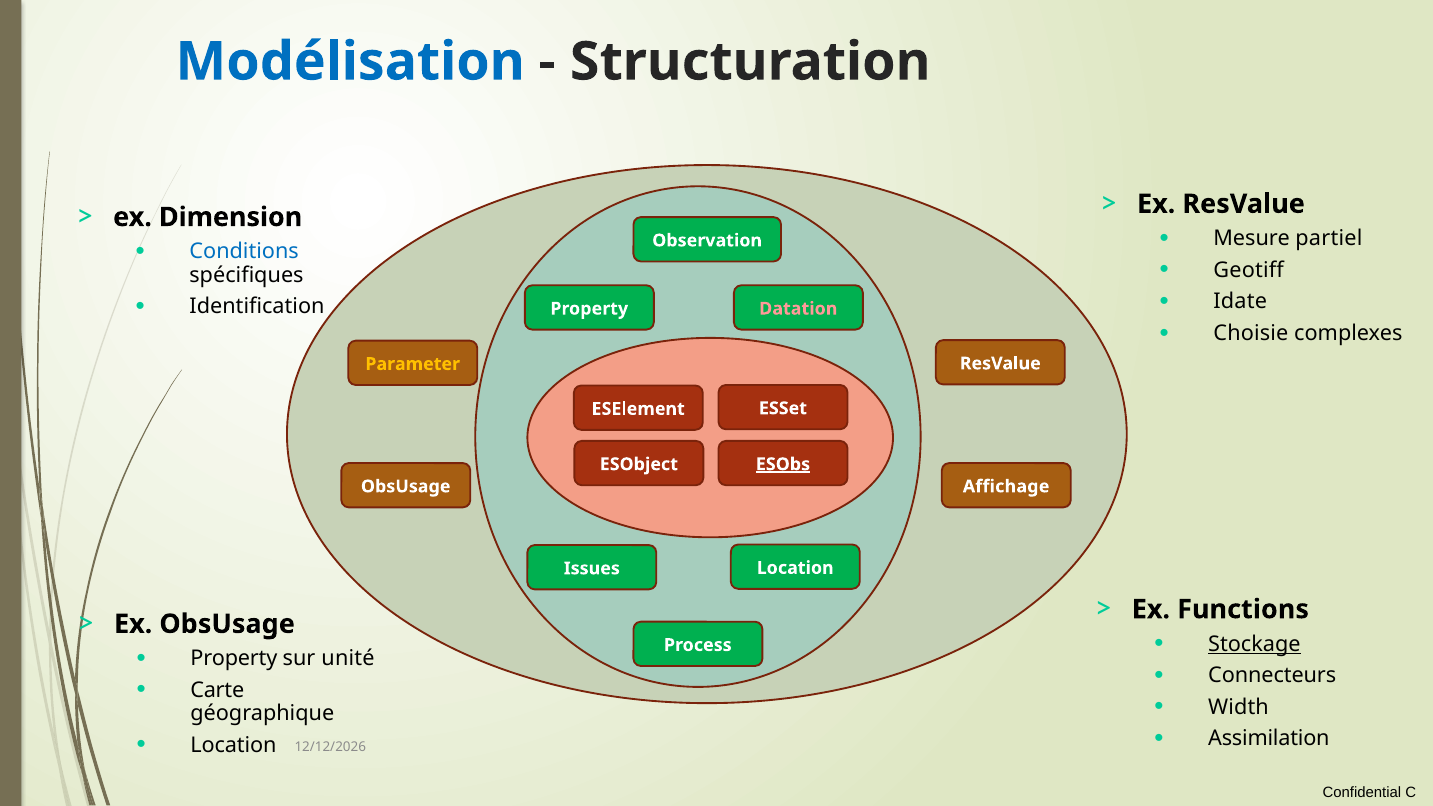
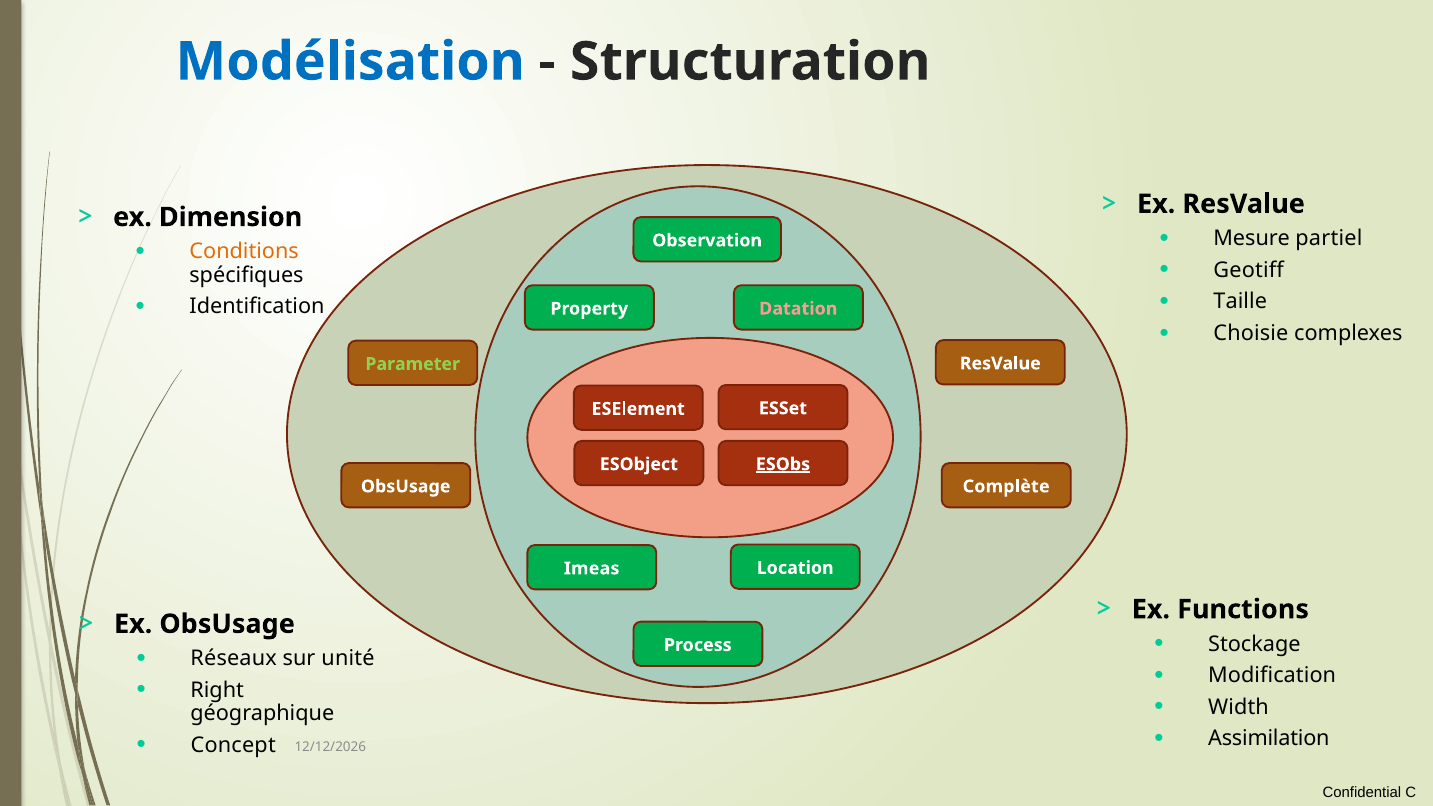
Conditions colour: blue -> orange (244, 252)
Idate: Idate -> Taille (1240, 302)
Parameter colour: yellow -> light green (413, 364)
Affichage: Affichage -> Complète (1006, 486)
Issues: Issues -> Imeas (592, 568)
Stockage underline: present -> none (1254, 644)
Property: Property -> Réseaux (234, 659)
Connecteurs: Connecteurs -> Modification (1272, 676)
Carte: Carte -> Right (217, 690)
Location: Location -> Concept (233, 745)
